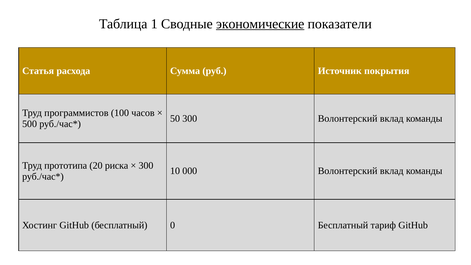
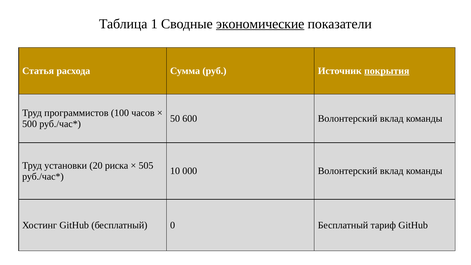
покрытия underline: none -> present (387, 71)
50 300: 300 -> 600 (190, 118)
прототипа: прототипа -> установки (66, 166)
300: 300 -> 505 (146, 166)
